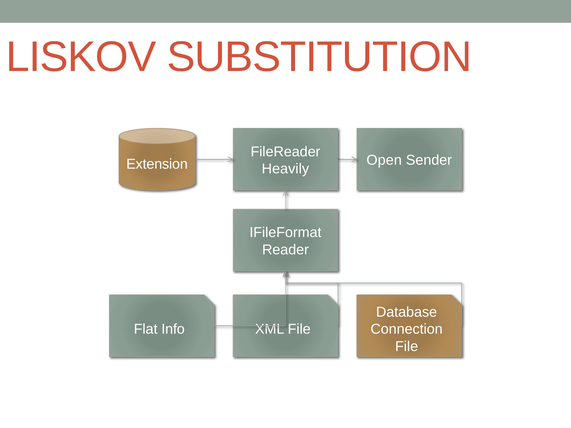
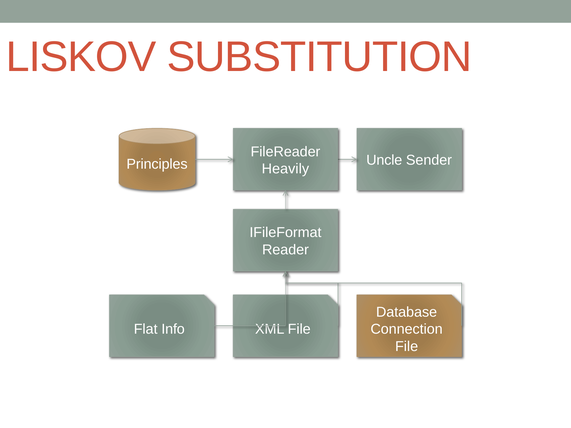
Open: Open -> Uncle (384, 160)
Extension: Extension -> Principles (157, 164)
